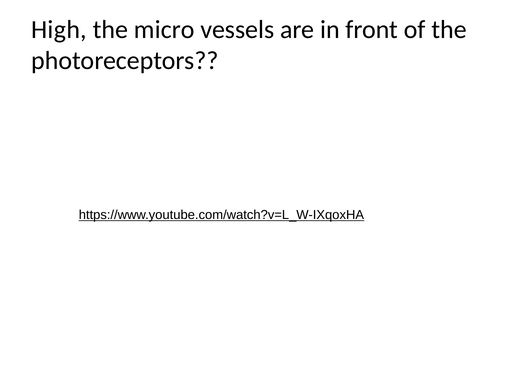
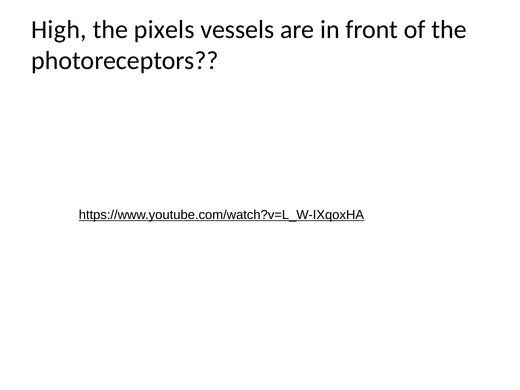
micro: micro -> pixels (164, 30)
